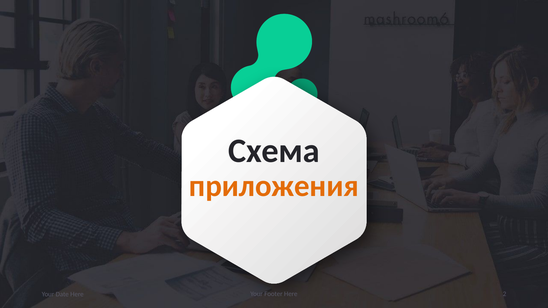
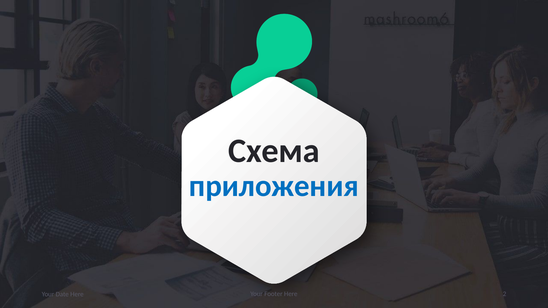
приложения colour: orange -> blue (274, 186)
